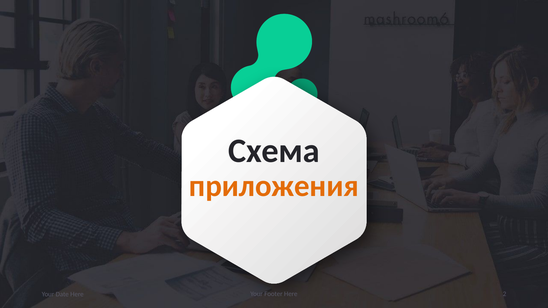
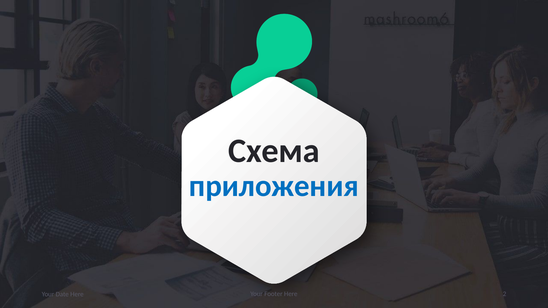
приложения colour: orange -> blue (274, 186)
